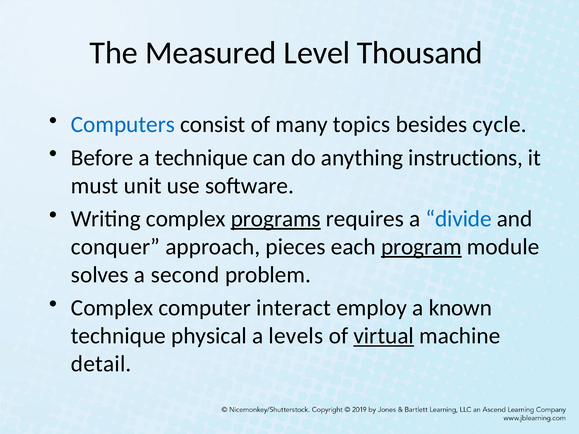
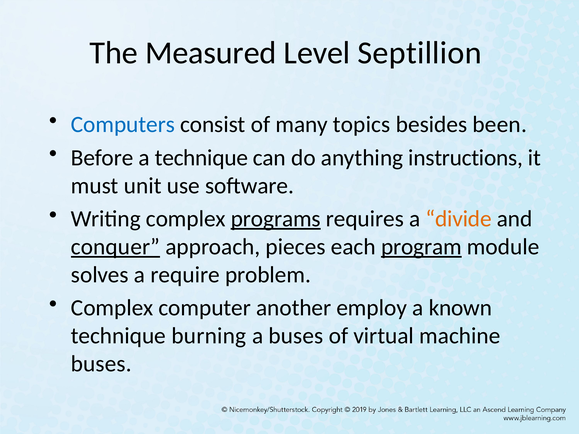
Thousand: Thousand -> Septillion (420, 53)
cycle: cycle -> been (500, 125)
divide colour: blue -> orange (459, 219)
conquer underline: none -> present (115, 247)
second: second -> require (185, 275)
interact: interact -> another (294, 308)
physical: physical -> burning (209, 336)
a levels: levels -> buses (296, 336)
virtual underline: present -> none (384, 336)
detail: detail -> buses (101, 364)
